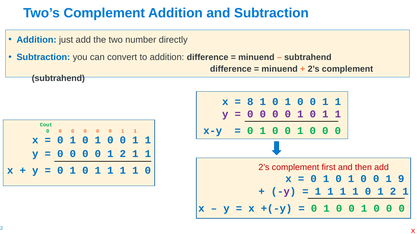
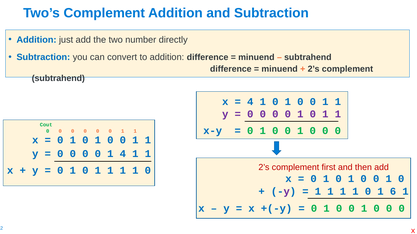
8: 8 -> 4 (250, 102)
0 0 1 2: 2 -> 4 (123, 154)
9: 9 -> 0 (401, 179)
1 0 1 2: 2 -> 6 (393, 192)
